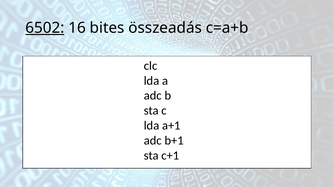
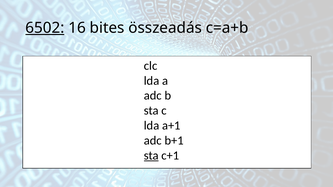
sta underline: none -> present (151, 156)
